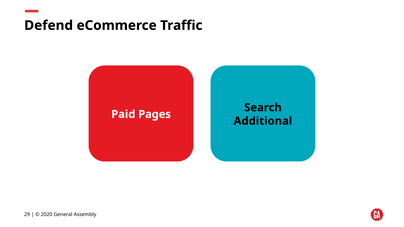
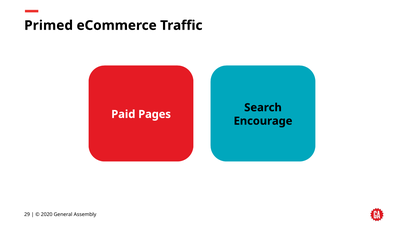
Defend: Defend -> Primed (49, 25)
Additional: Additional -> Encourage (263, 121)
